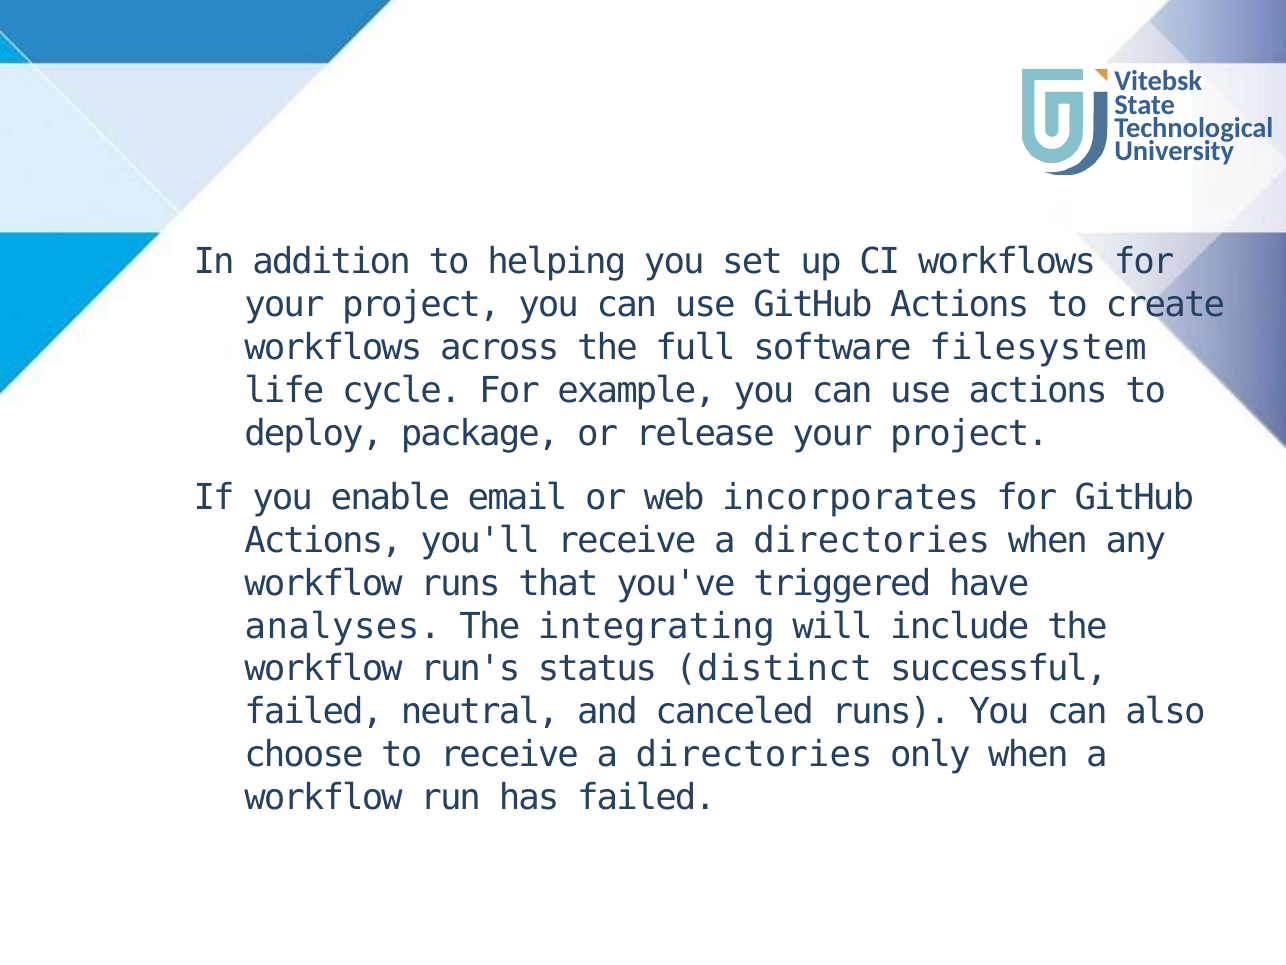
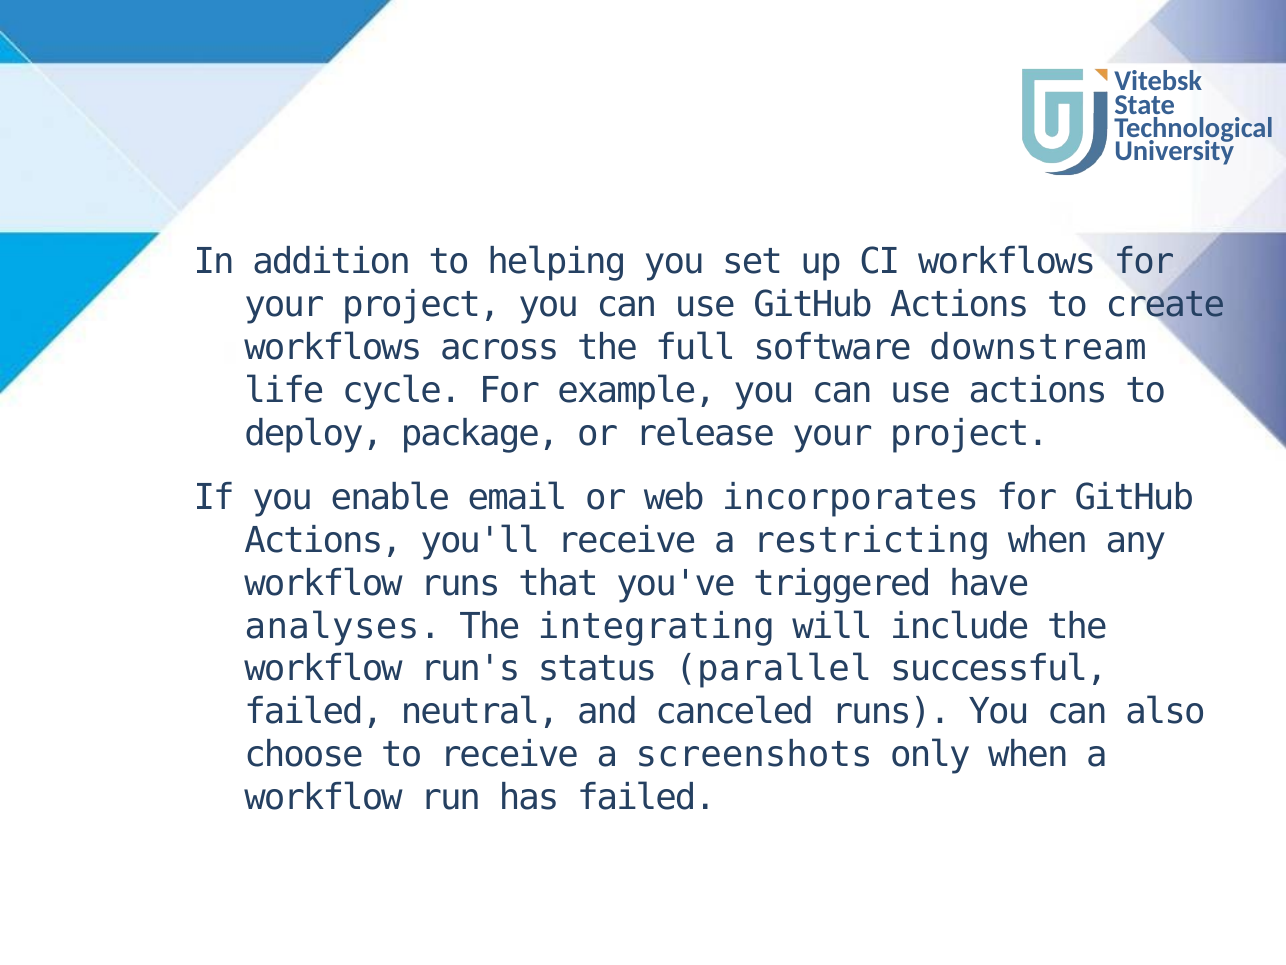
filesystem: filesystem -> downstream (1038, 347)
you'll receive a directories: directories -> restricting (872, 540)
distinct: distinct -> parallel (774, 669)
to receive a directories: directories -> screenshots (754, 755)
